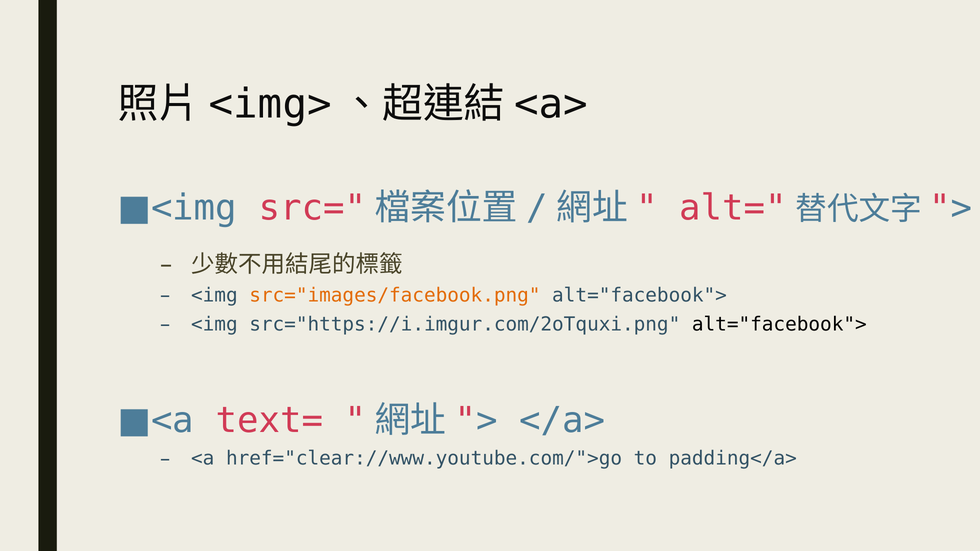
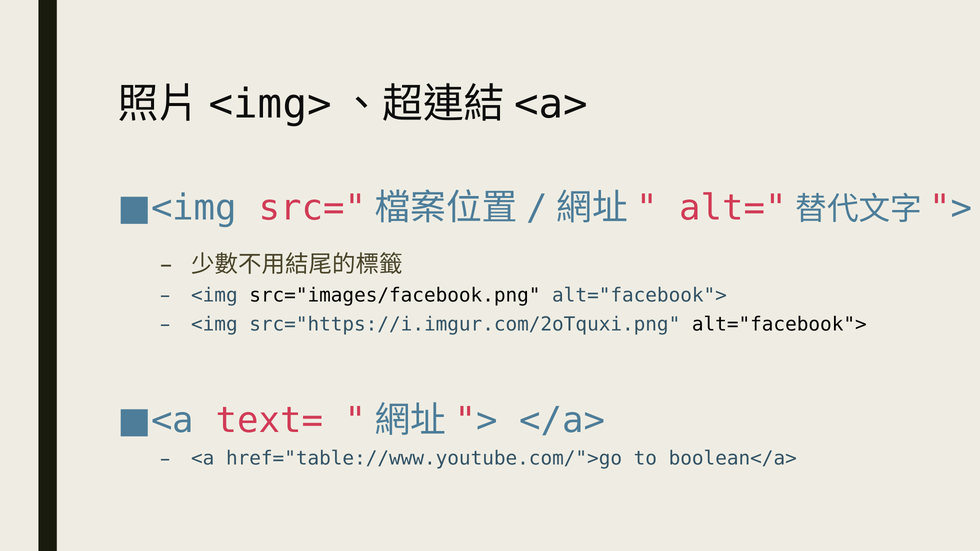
src="images/facebook.png colour: orange -> black (395, 295)
href="clear://www.youtube.com/">go: href="clear://www.youtube.com/">go -> href="table://www.youtube.com/">go (424, 459)
padding</a>: padding</a> -> boolean</a> (733, 459)
